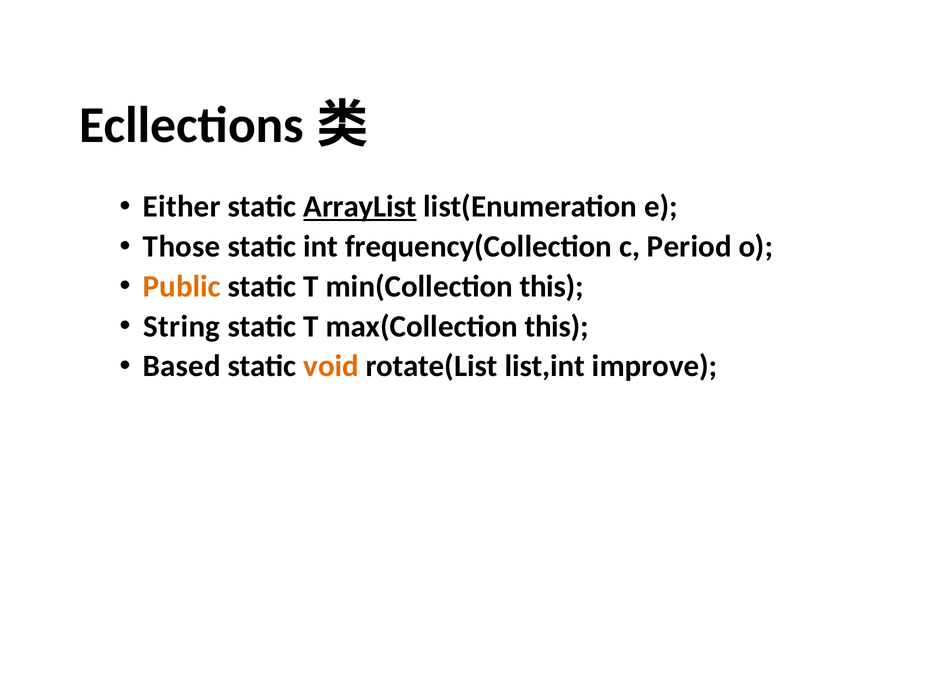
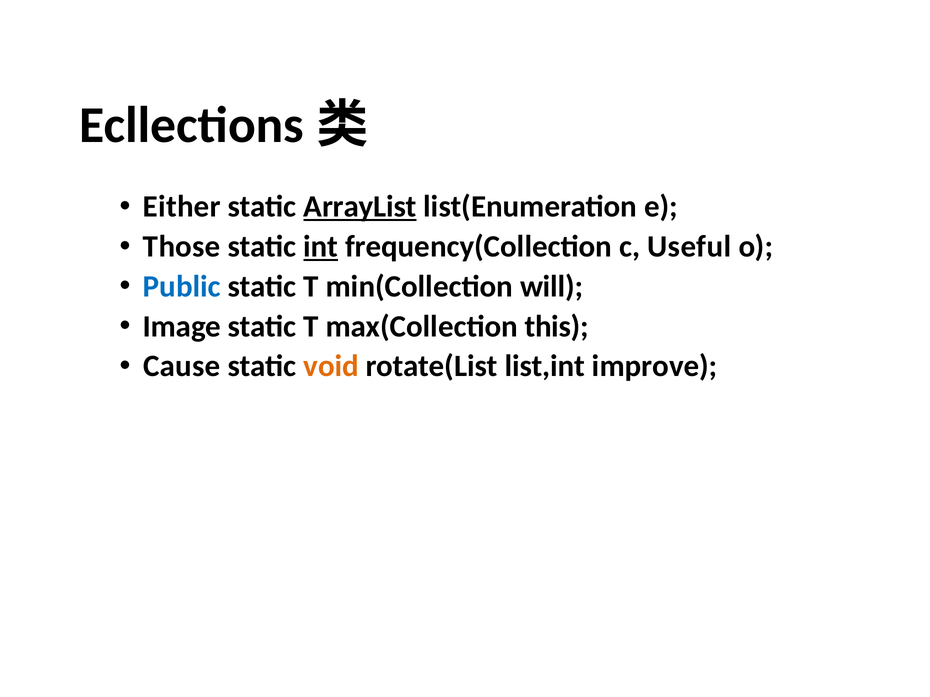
int underline: none -> present (321, 247)
Period: Period -> Useful (689, 247)
Public colour: orange -> blue (182, 287)
min(Collection this: this -> will (552, 287)
String: String -> Image (182, 327)
Based: Based -> Cause (182, 367)
